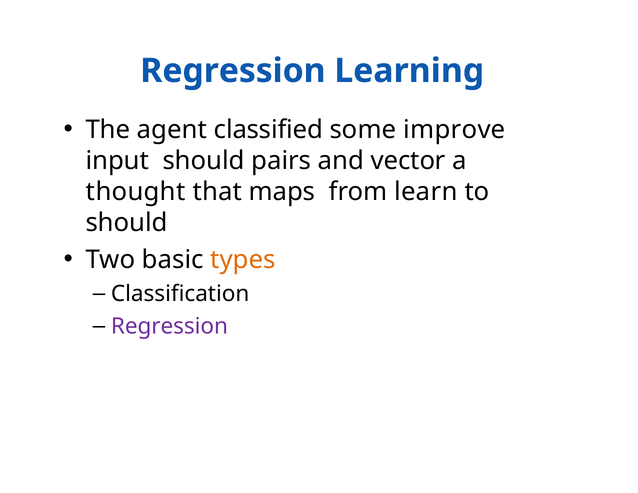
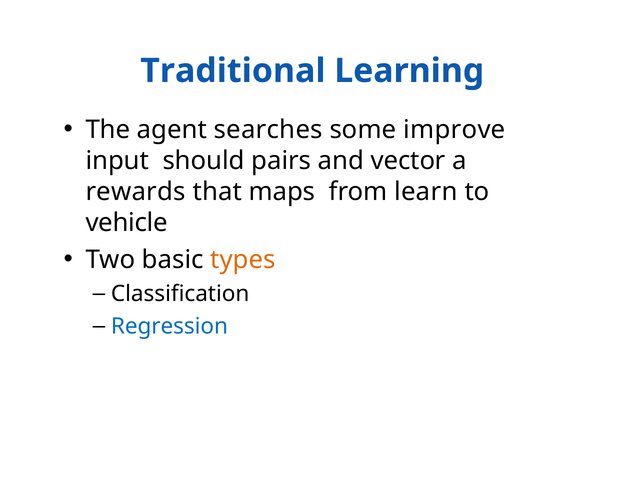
Regression: Regression -> Traditional (233, 71)
classified: classified -> searches (268, 130)
thought: thought -> rewards (136, 192)
should: should -> vehicle (127, 223)
Regression colour: purple -> blue (169, 326)
